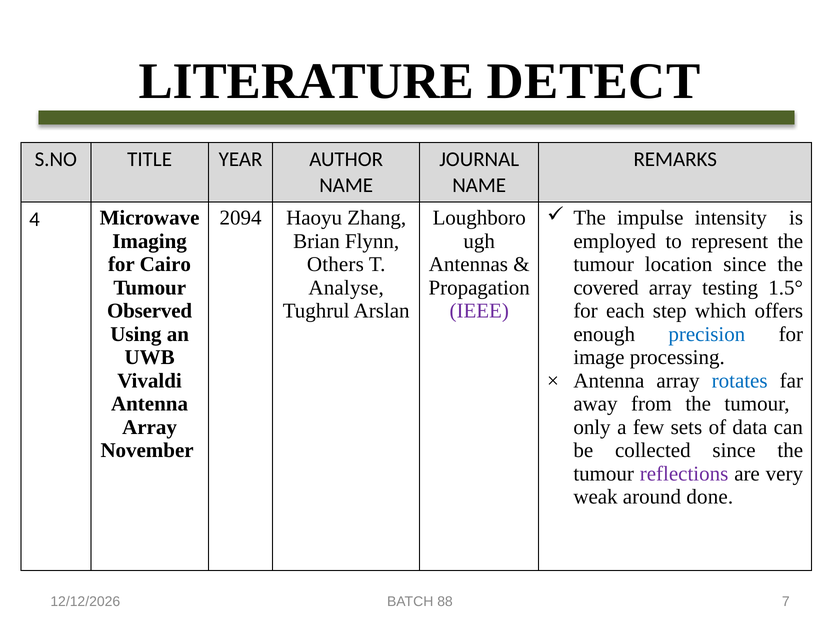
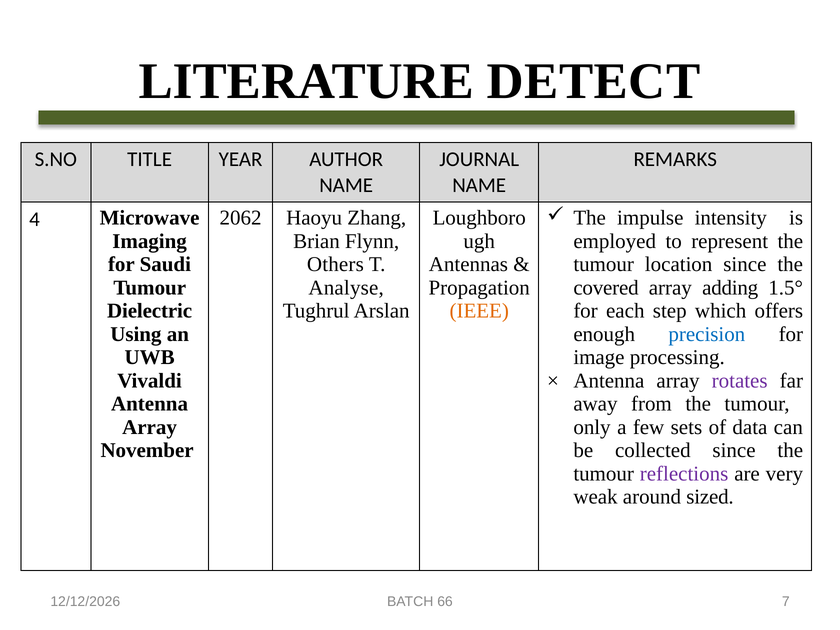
2094: 2094 -> 2062 (241, 218)
Cairo: Cairo -> Saudi (165, 264)
testing: testing -> adding (730, 288)
Observed: Observed -> Dielectric (150, 311)
IEEE colour: purple -> orange (479, 311)
rotates colour: blue -> purple (740, 381)
done: done -> sized (710, 497)
88: 88 -> 66 (445, 602)
